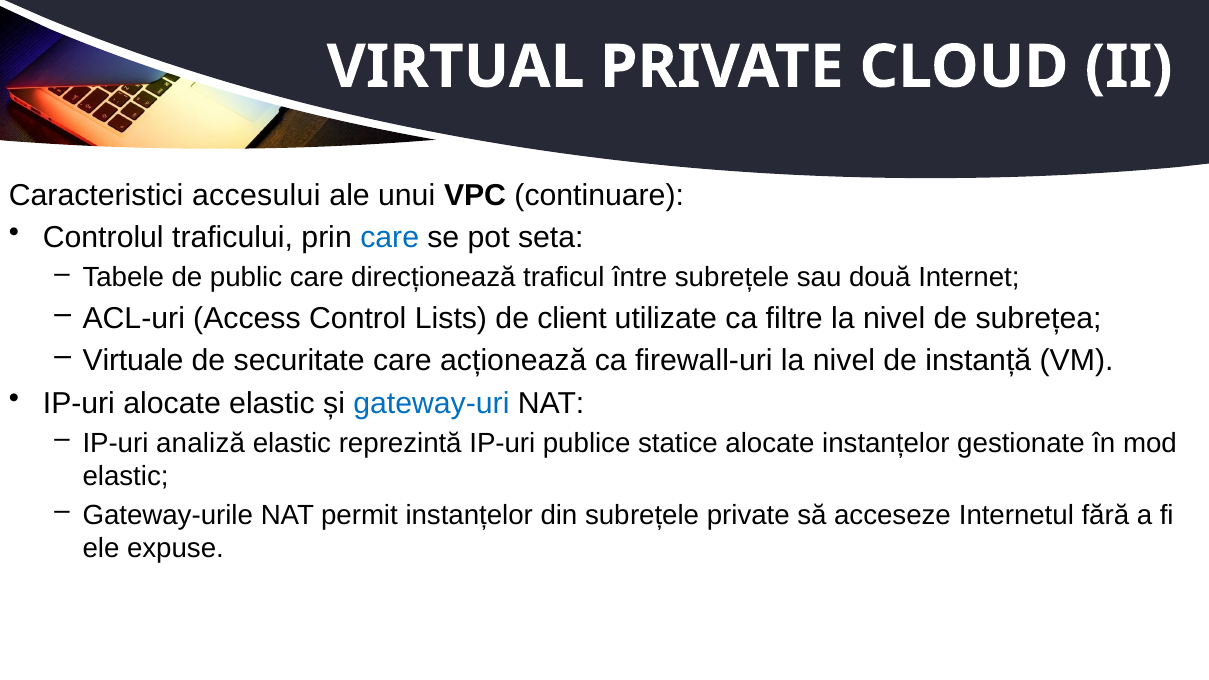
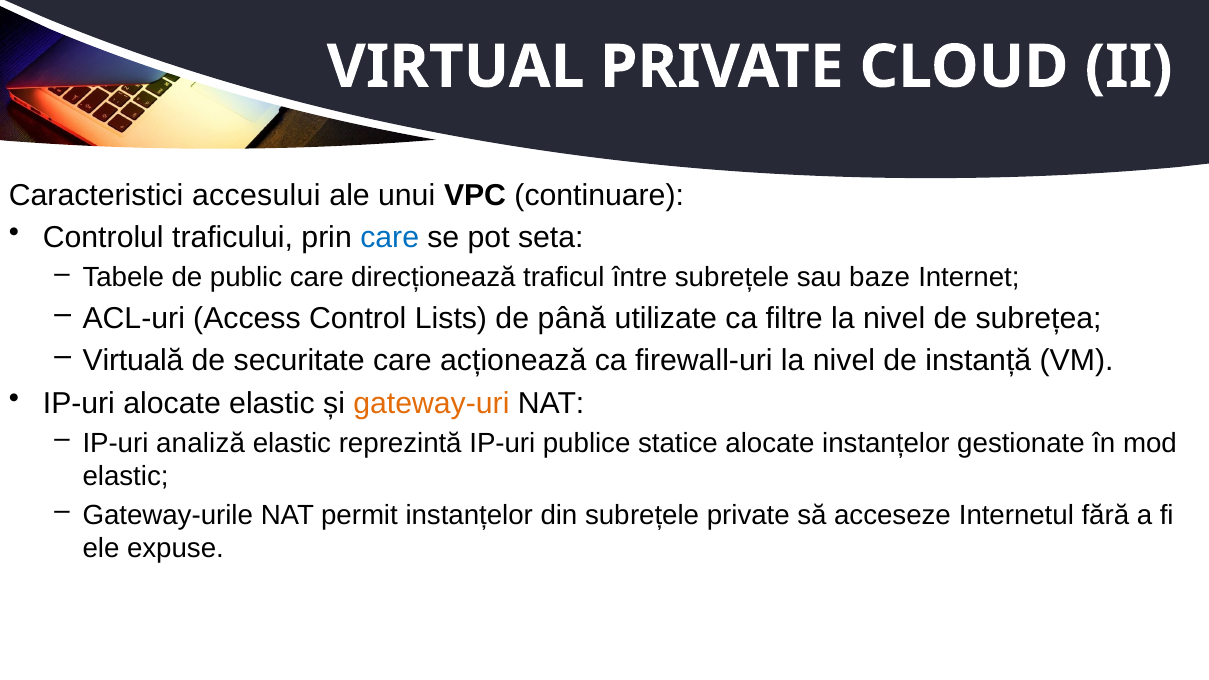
două: două -> baze (880, 278)
client: client -> până (572, 319)
Virtuale: Virtuale -> Virtuală (133, 361)
gateway-uri colour: blue -> orange (431, 403)
